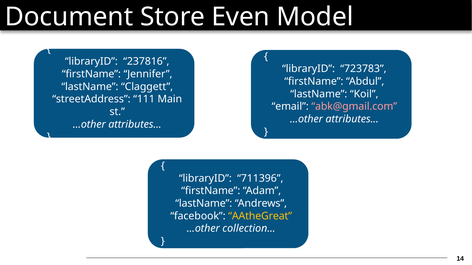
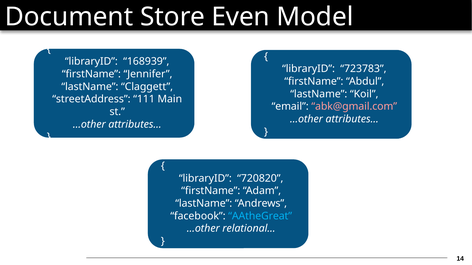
237816: 237816 -> 168939 (146, 62)
711396: 711396 -> 720820 (260, 179)
AAtheGreat colour: yellow -> light blue (260, 216)
collection…: collection… -> relational… (249, 229)
